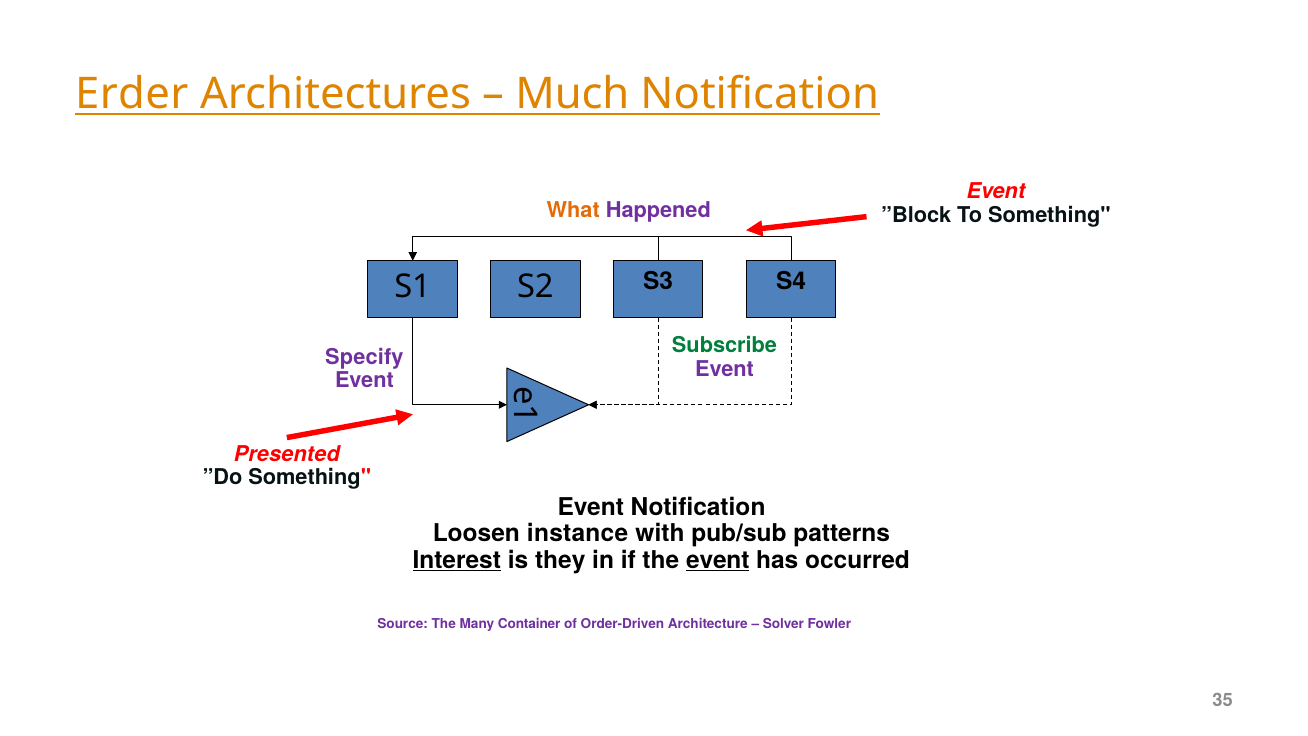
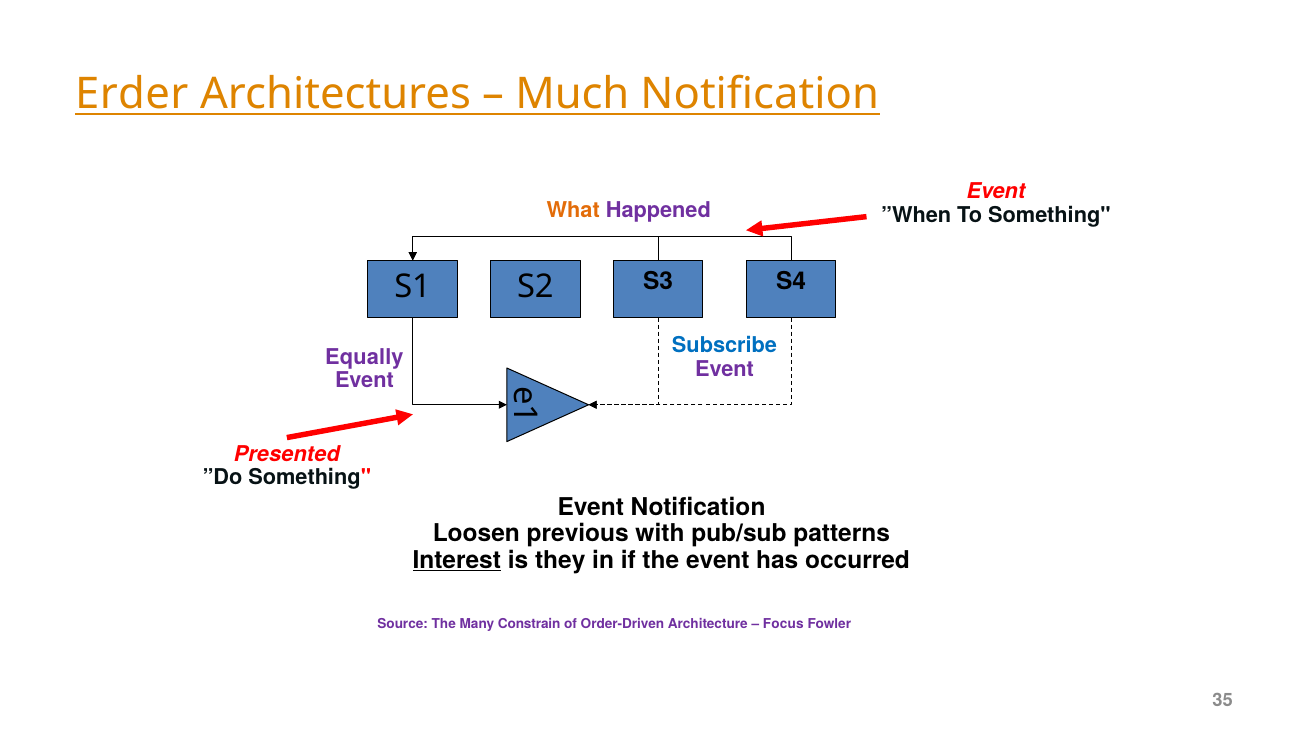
”Block: ”Block -> ”When (916, 215)
Subscribe colour: green -> blue (725, 345)
Specify: Specify -> Equally (364, 357)
instance: instance -> previous (578, 533)
event underline: present -> none (718, 560)
Container: Container -> Constrain (529, 623)
Solver: Solver -> Focus (783, 623)
